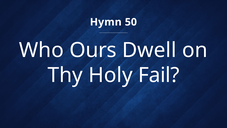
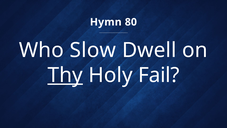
50: 50 -> 80 (131, 22)
Ours: Ours -> Slow (93, 50)
Thy underline: none -> present (65, 75)
